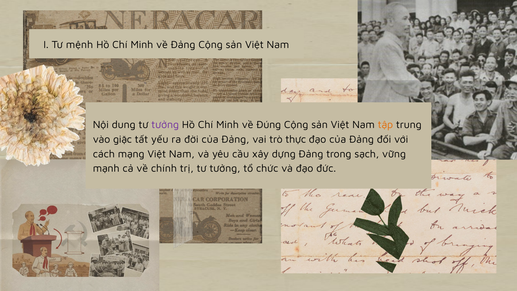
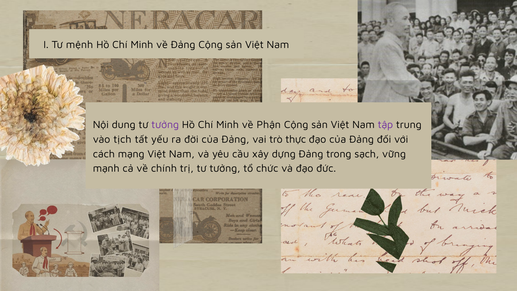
Đúng: Đúng -> Phận (269, 125)
tập colour: orange -> purple (385, 125)
giặc: giặc -> tịch (122, 139)
